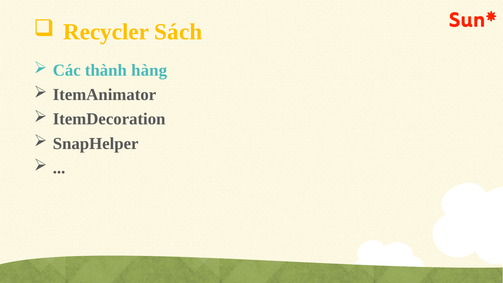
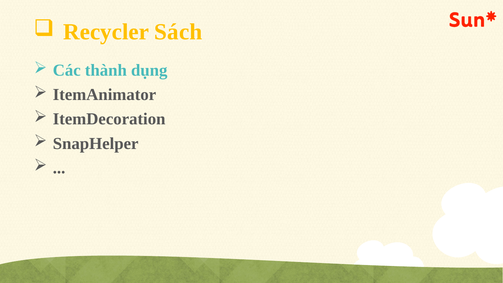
hàng: hàng -> dụng (149, 70)
